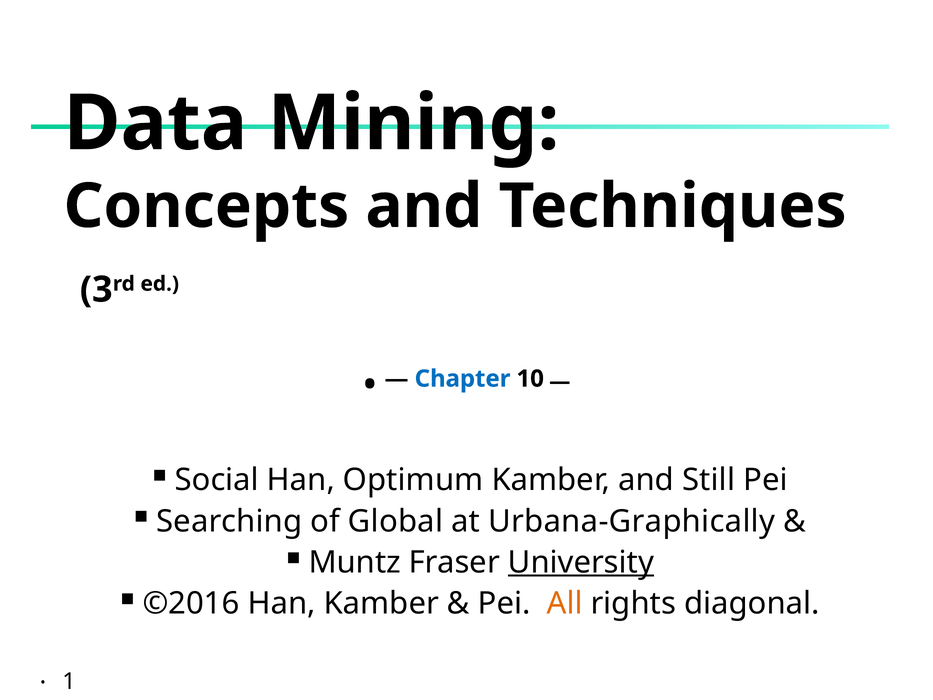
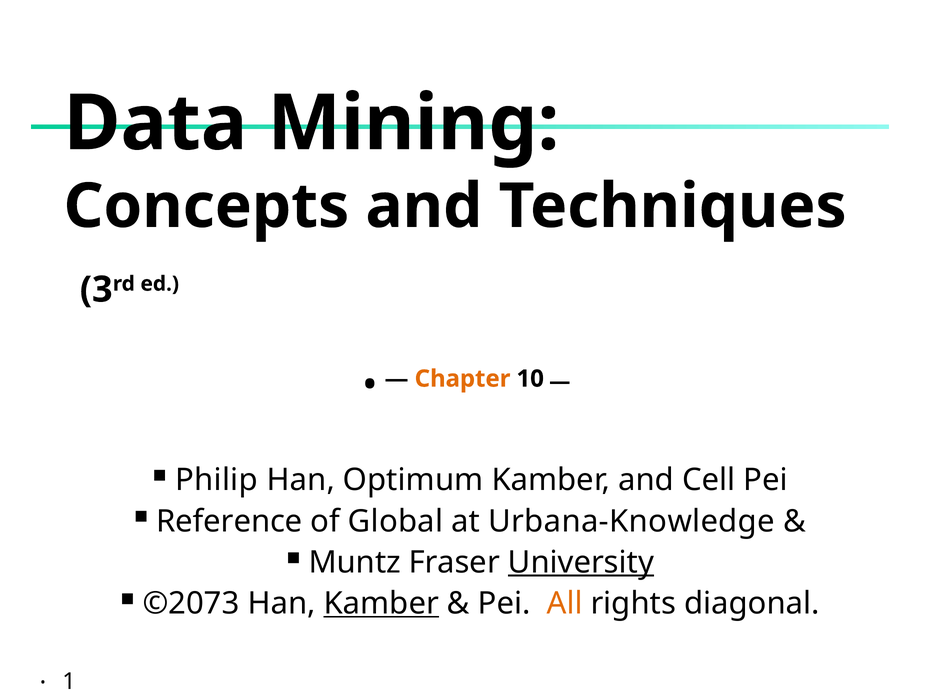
Chapter colour: blue -> orange (463, 379)
Social: Social -> Philip (217, 480)
Still: Still -> Cell (709, 480)
Searching: Searching -> Reference (229, 521)
Urbana-Graphically: Urbana-Graphically -> Urbana-Knowledge (632, 521)
©2016: ©2016 -> ©2073 (191, 603)
Kamber underline: none -> present (381, 603)
